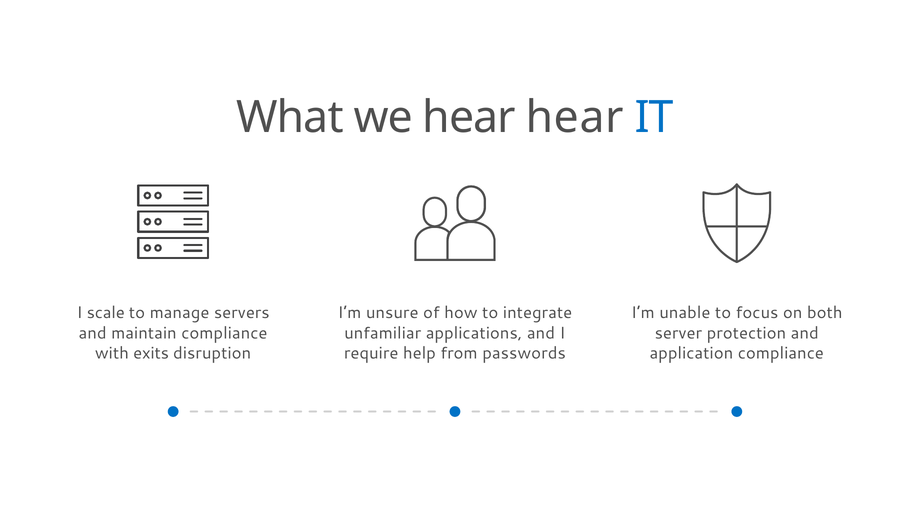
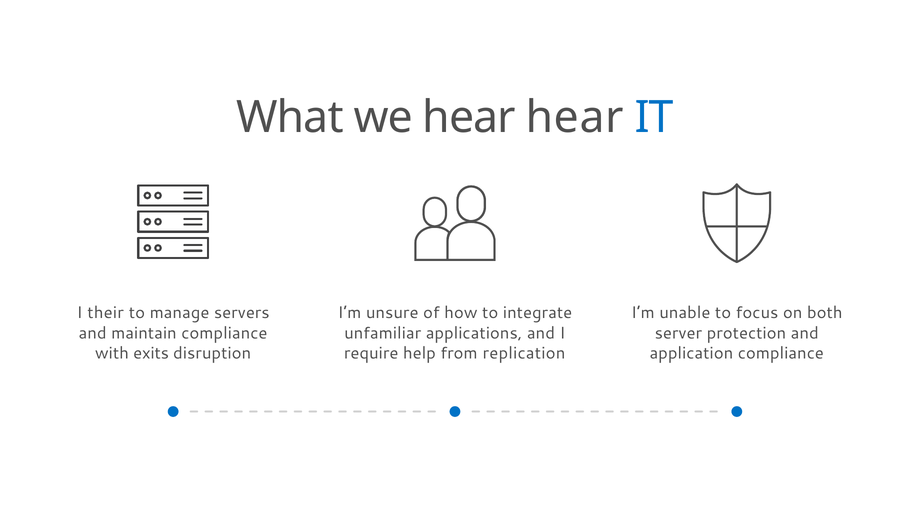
scale: scale -> their (106, 313)
passwords: passwords -> replication (524, 353)
